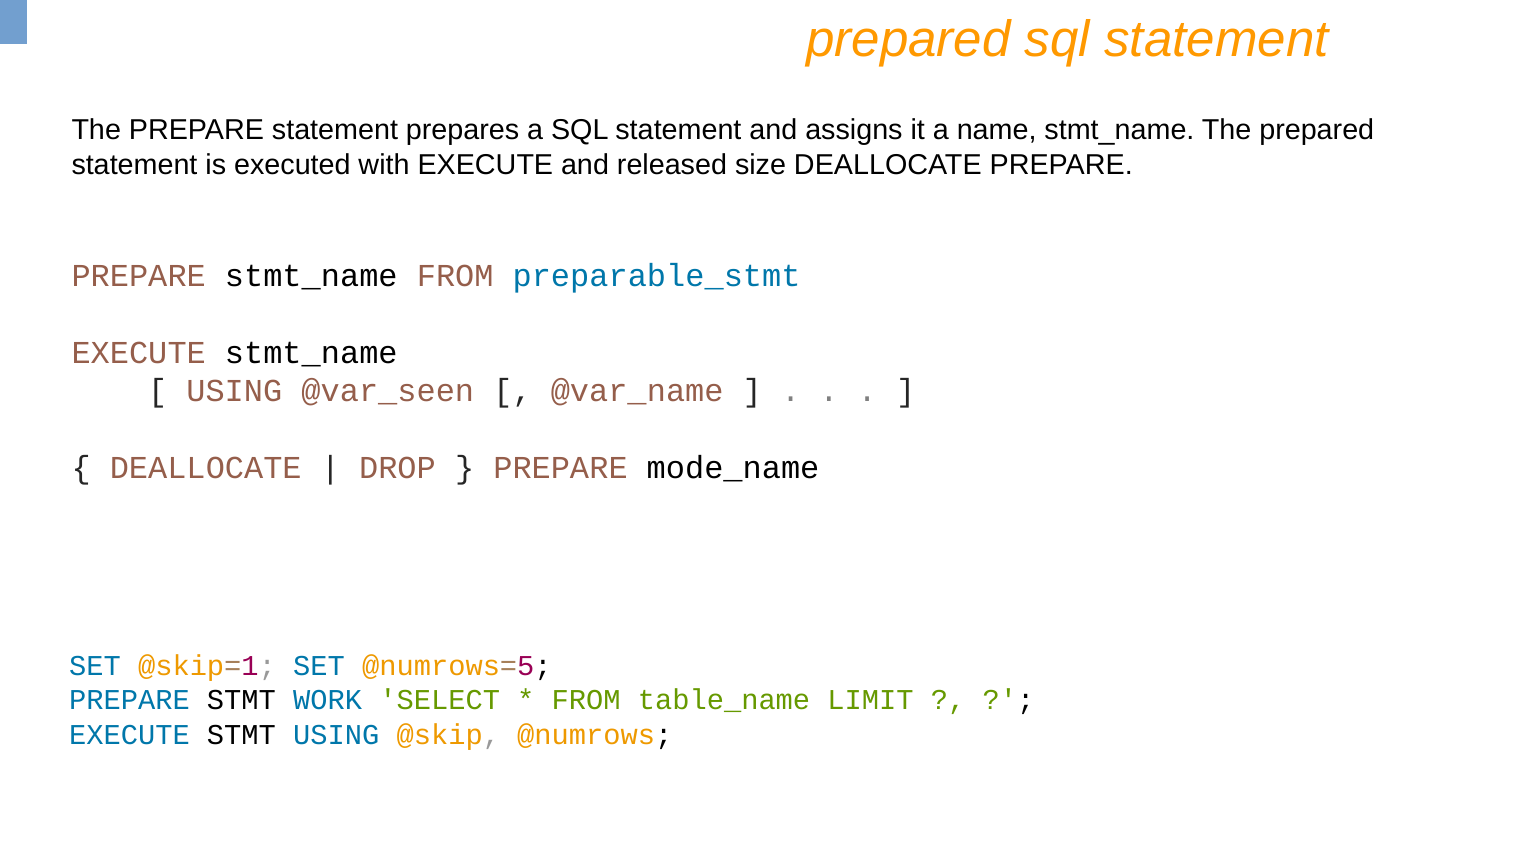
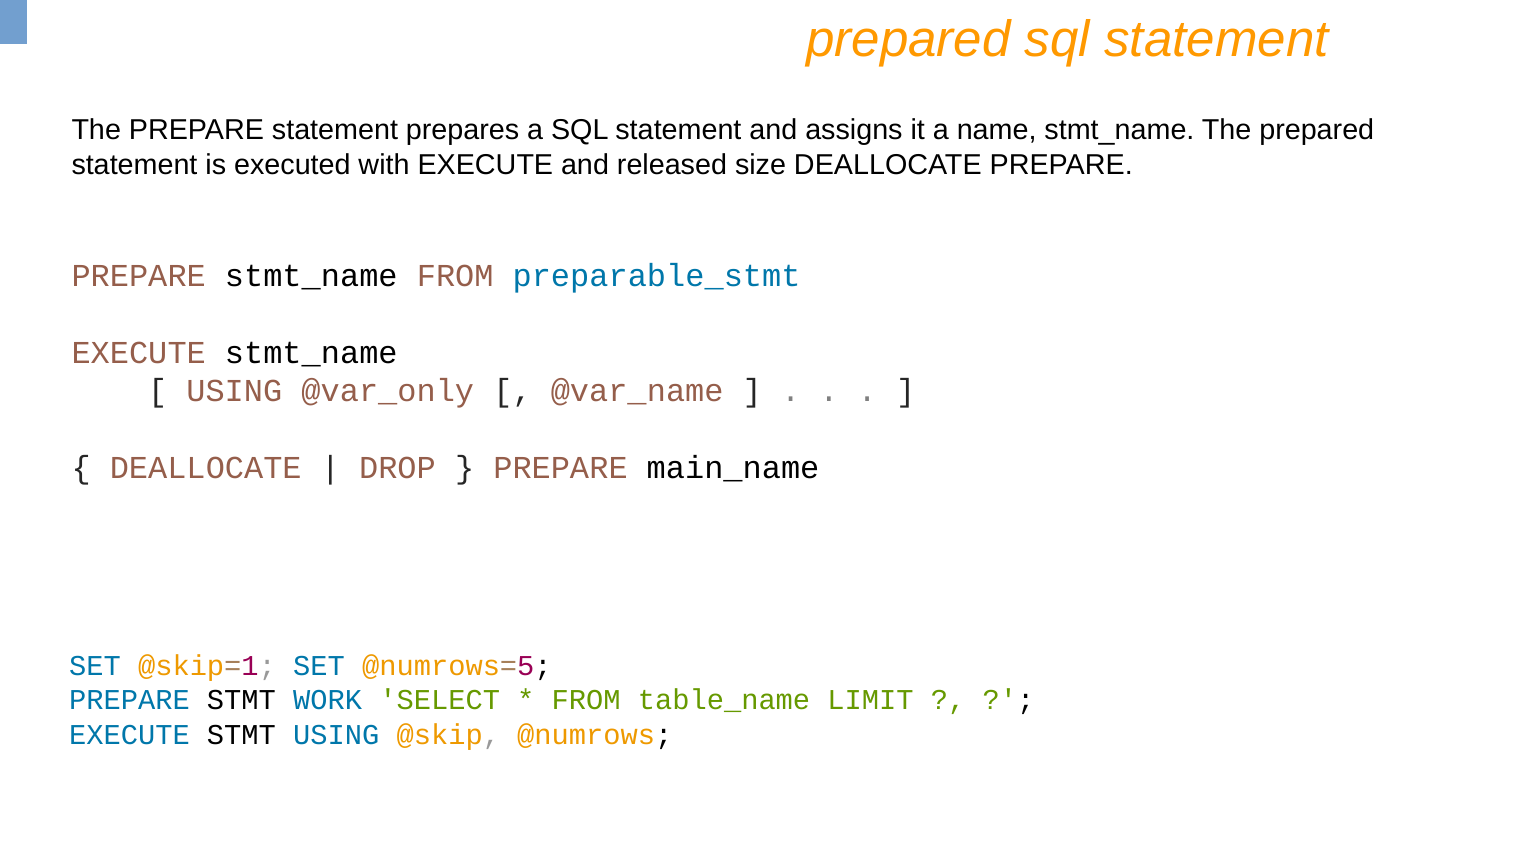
@var_seen: @var_seen -> @var_only (388, 391)
mode_name: mode_name -> main_name (733, 467)
